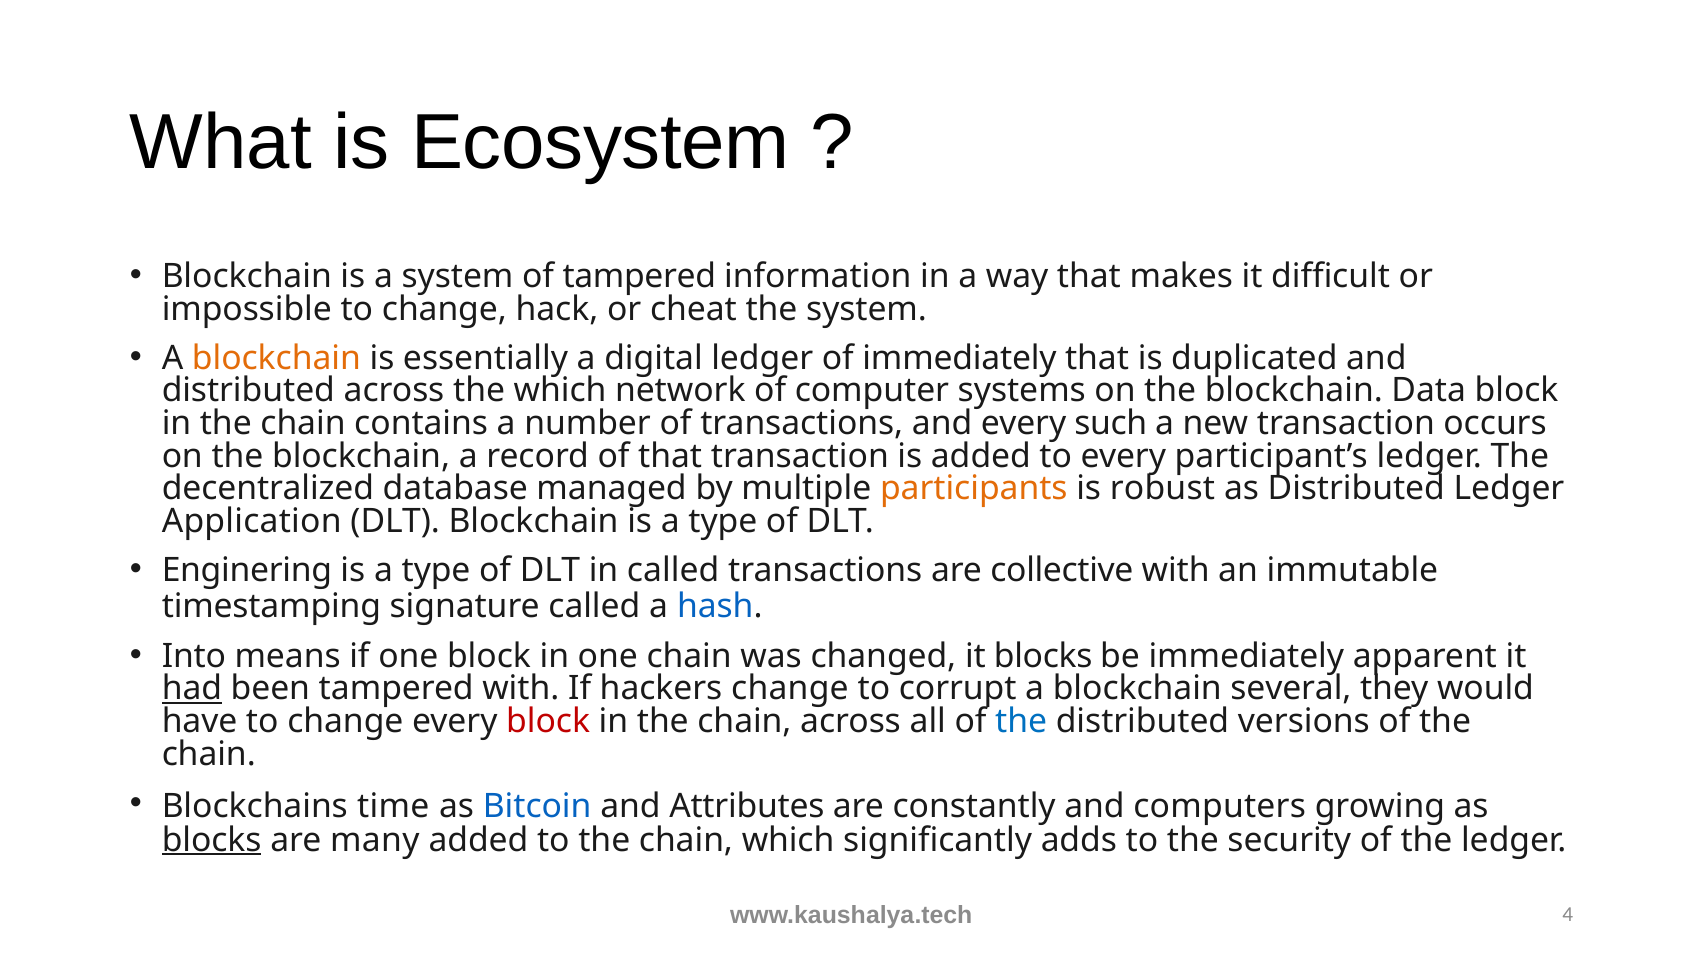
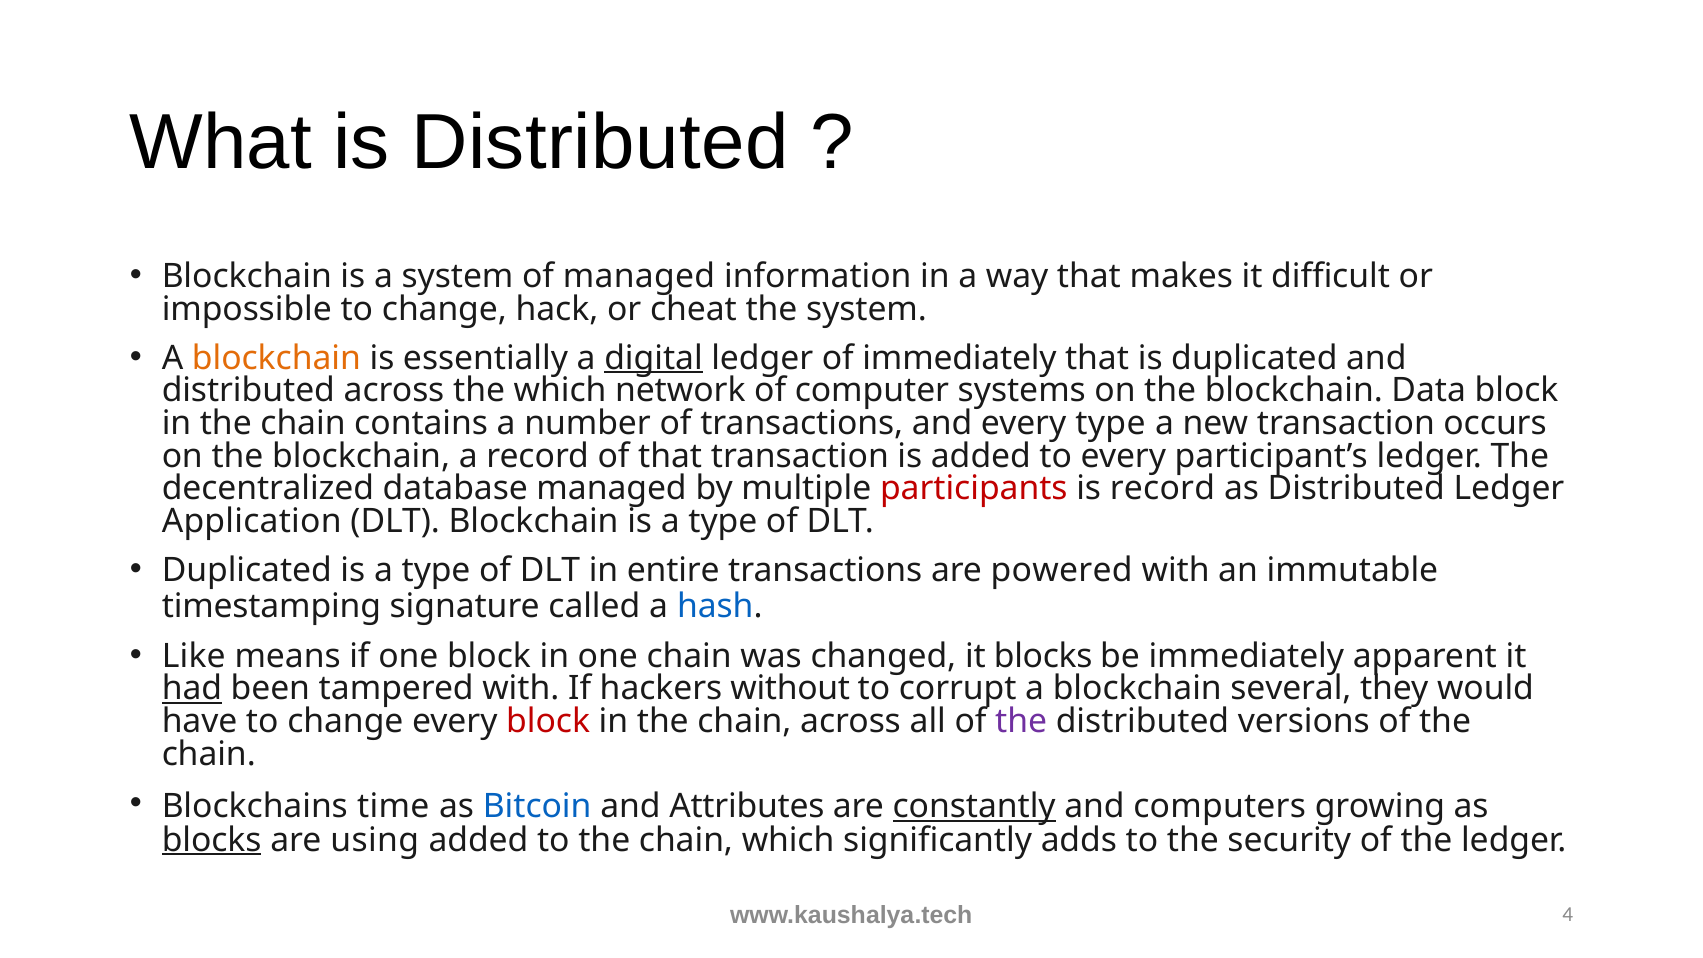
is Ecosystem: Ecosystem -> Distributed (600, 143)
of tampered: tampered -> managed (639, 276)
digital underline: none -> present (654, 358)
every such: such -> type (1110, 423)
participants colour: orange -> red (974, 489)
is robust: robust -> record (1162, 489)
Enginering: Enginering -> Duplicated (247, 570)
in called: called -> entire (673, 570)
collective: collective -> powered (1062, 570)
Into: Into -> Like (194, 656)
hackers change: change -> without (790, 689)
the colour: blue -> purple (1021, 721)
constantly underline: none -> present (974, 806)
many: many -> using (375, 840)
